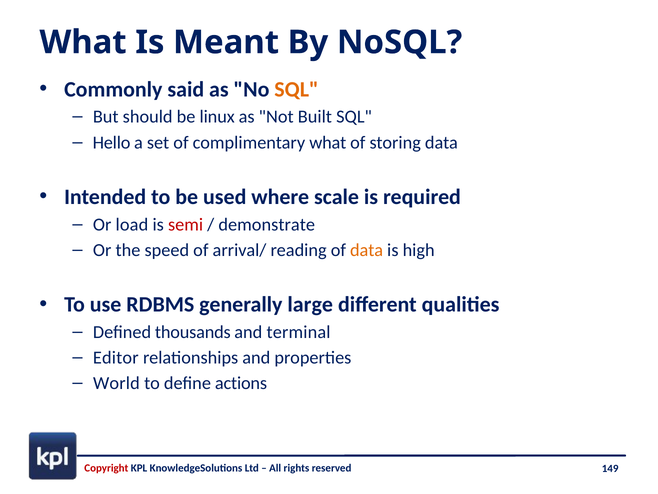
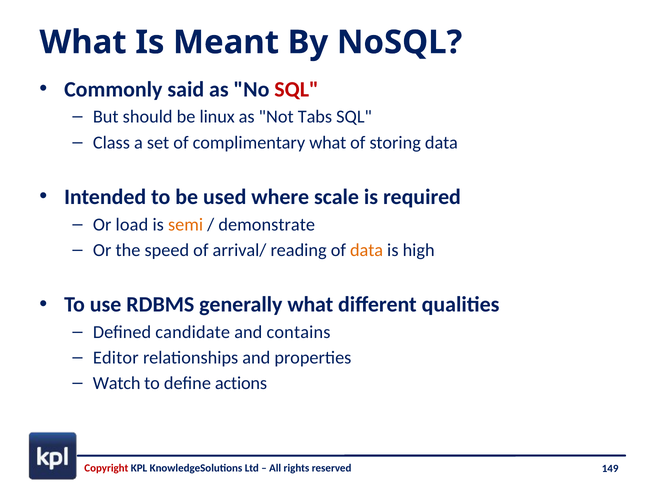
SQL colour: orange -> red (297, 89)
Built: Built -> Tabs (315, 117)
Hello: Hello -> Class (111, 142)
semi colour: red -> orange (186, 224)
generally large: large -> what (310, 304)
thousands: thousands -> candidate (193, 332)
terminal: terminal -> contains (299, 332)
World: World -> Watch (117, 383)
